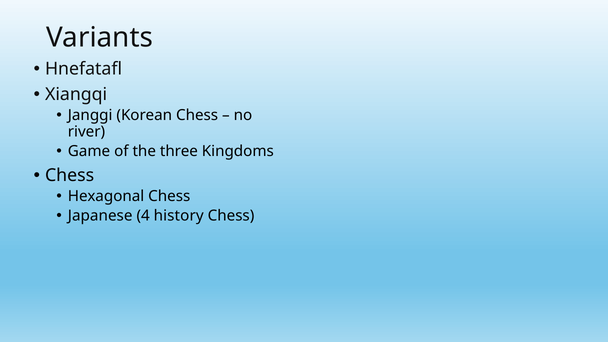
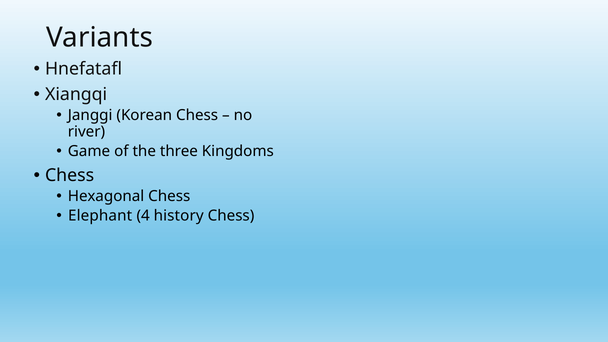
Japanese: Japanese -> Elephant (100, 216)
